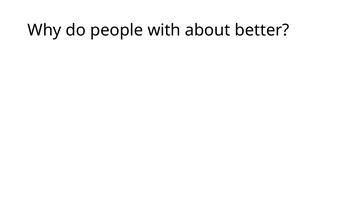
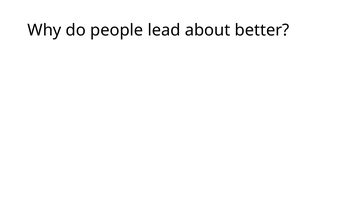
with: with -> lead (164, 30)
